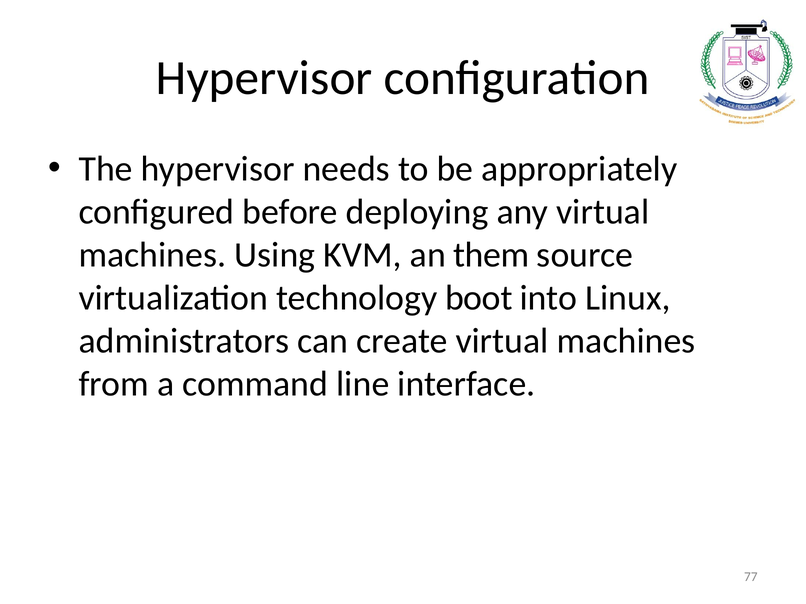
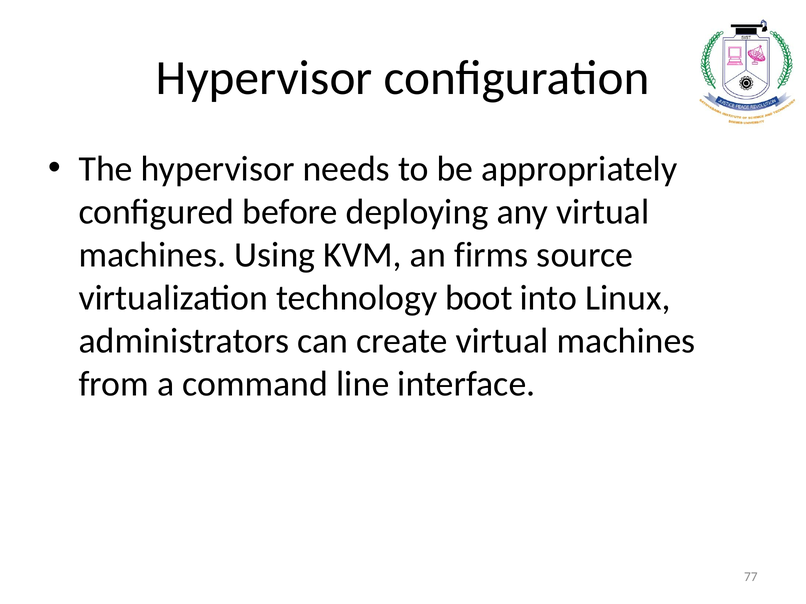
them: them -> firms (491, 255)
